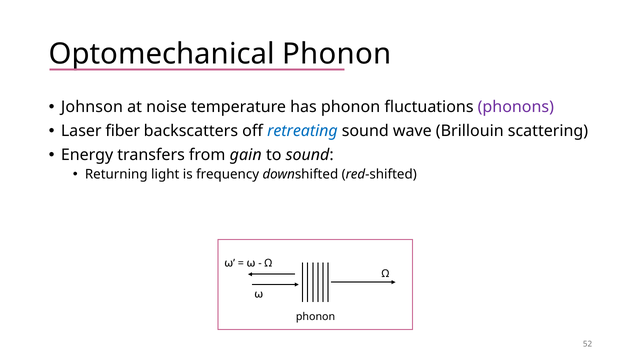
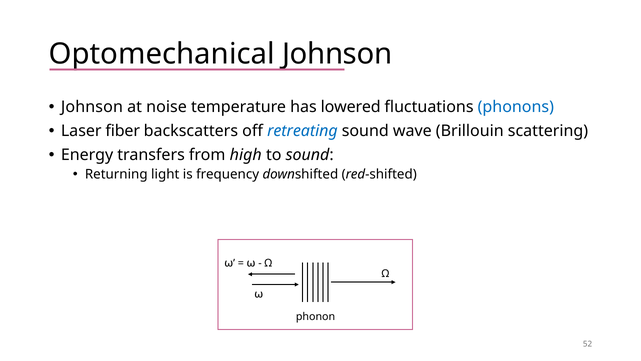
Phonon: Phonon -> Johnson (337, 54)
has phonon: phonon -> lowered (351, 107)
phonons colour: purple -> blue (516, 107)
gain: gain -> high (246, 155)
